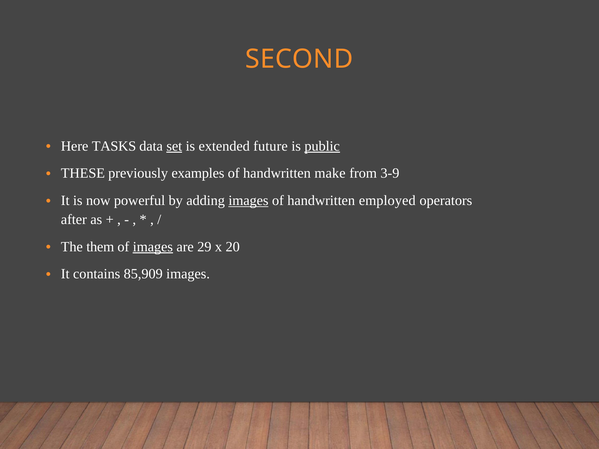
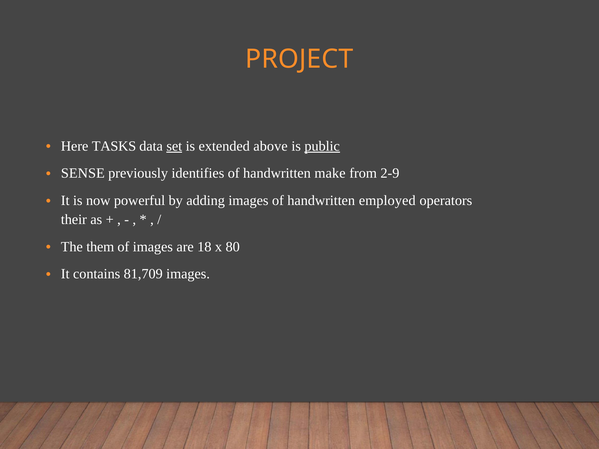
SECOND: SECOND -> PROJECT (299, 59)
future: future -> above (271, 146)
THESE: THESE -> SENSE (83, 173)
examples: examples -> identifies (198, 173)
3-9: 3-9 -> 2-9 (390, 173)
images underline: present -> none (248, 201)
after: after -> their (74, 220)
images underline: present -> none (153, 247)
29: 29 -> 18 (204, 247)
20: 20 -> 80 (233, 247)
85,909: 85,909 -> 81,709 (143, 274)
